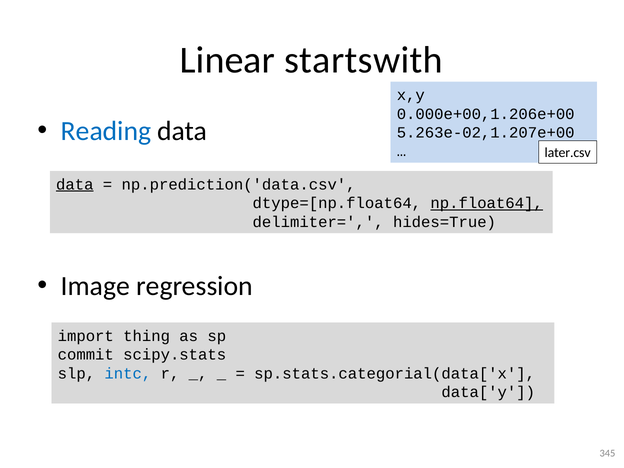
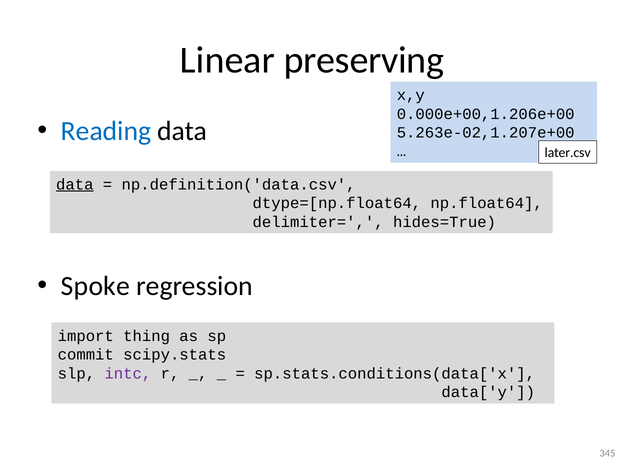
startswith: startswith -> preserving (364, 60)
np.prediction('data.csv: np.prediction('data.csv -> np.definition('data.csv (239, 184)
np.float64 underline: present -> none (487, 203)
Image: Image -> Spoke (95, 286)
intc colour: blue -> purple (128, 373)
sp.stats.categorial(data['x: sp.stats.categorial(data['x -> sp.stats.conditions(data['x (395, 373)
